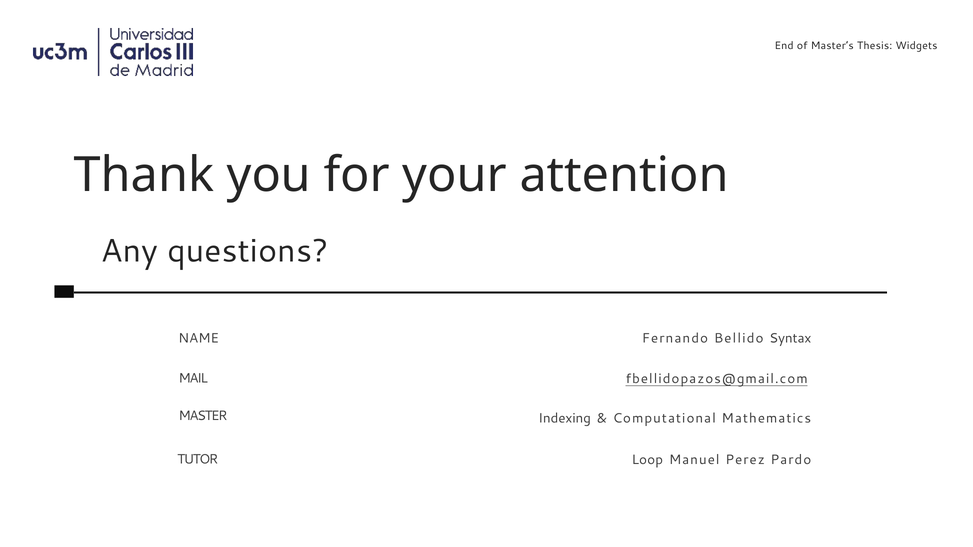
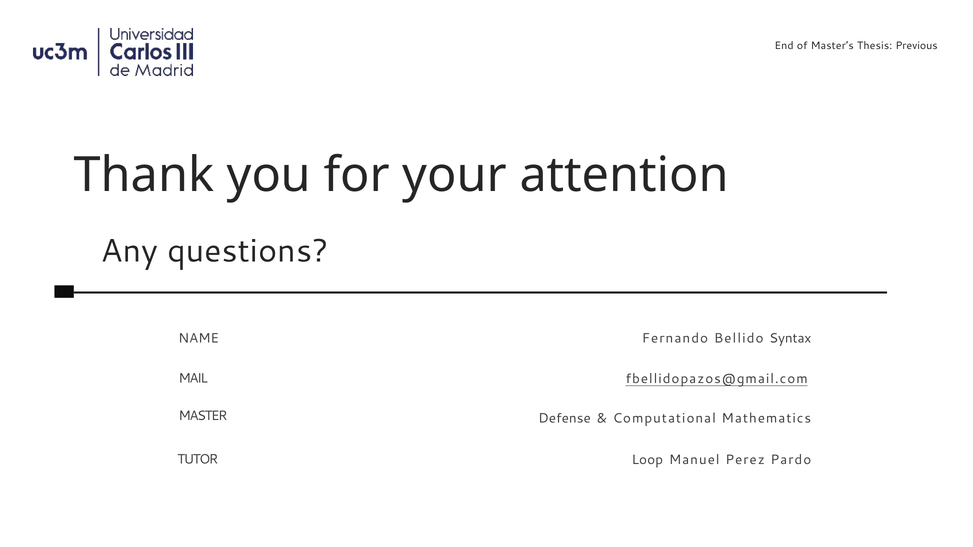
Widgets: Widgets -> Previous (917, 46)
Indexing: Indexing -> Defense (565, 419)
